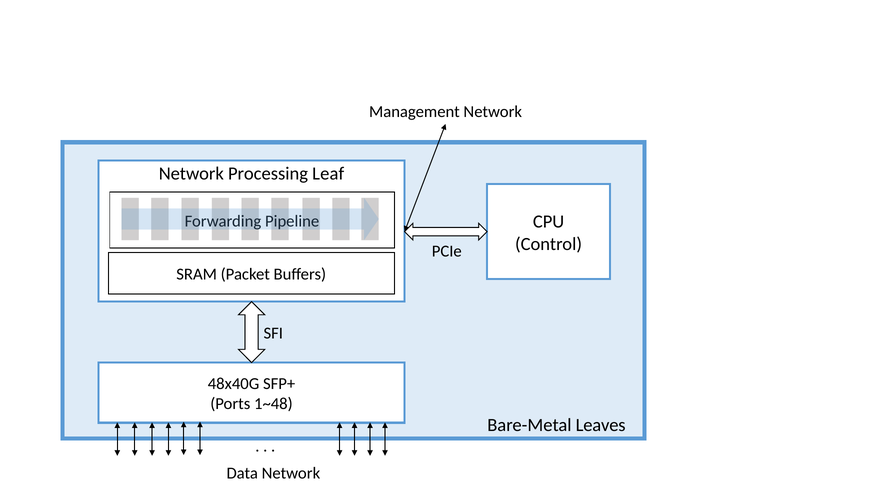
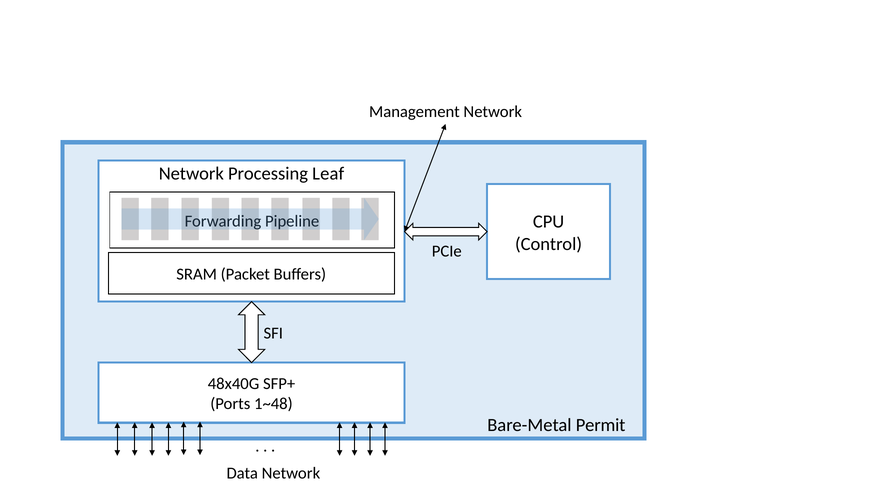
Leaves: Leaves -> Permit (601, 425)
